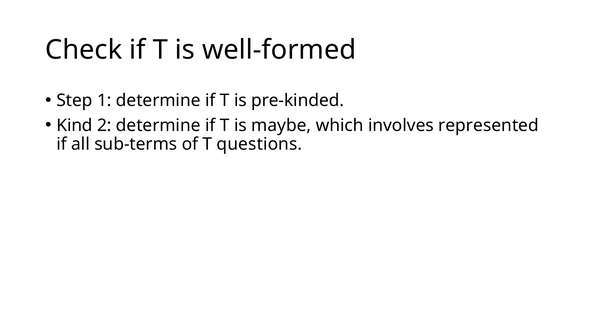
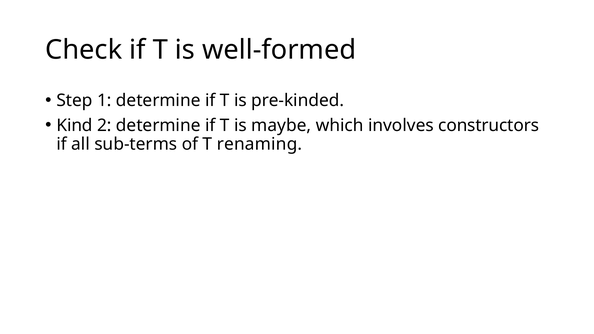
represented: represented -> constructors (489, 125)
questions: questions -> renaming (259, 144)
